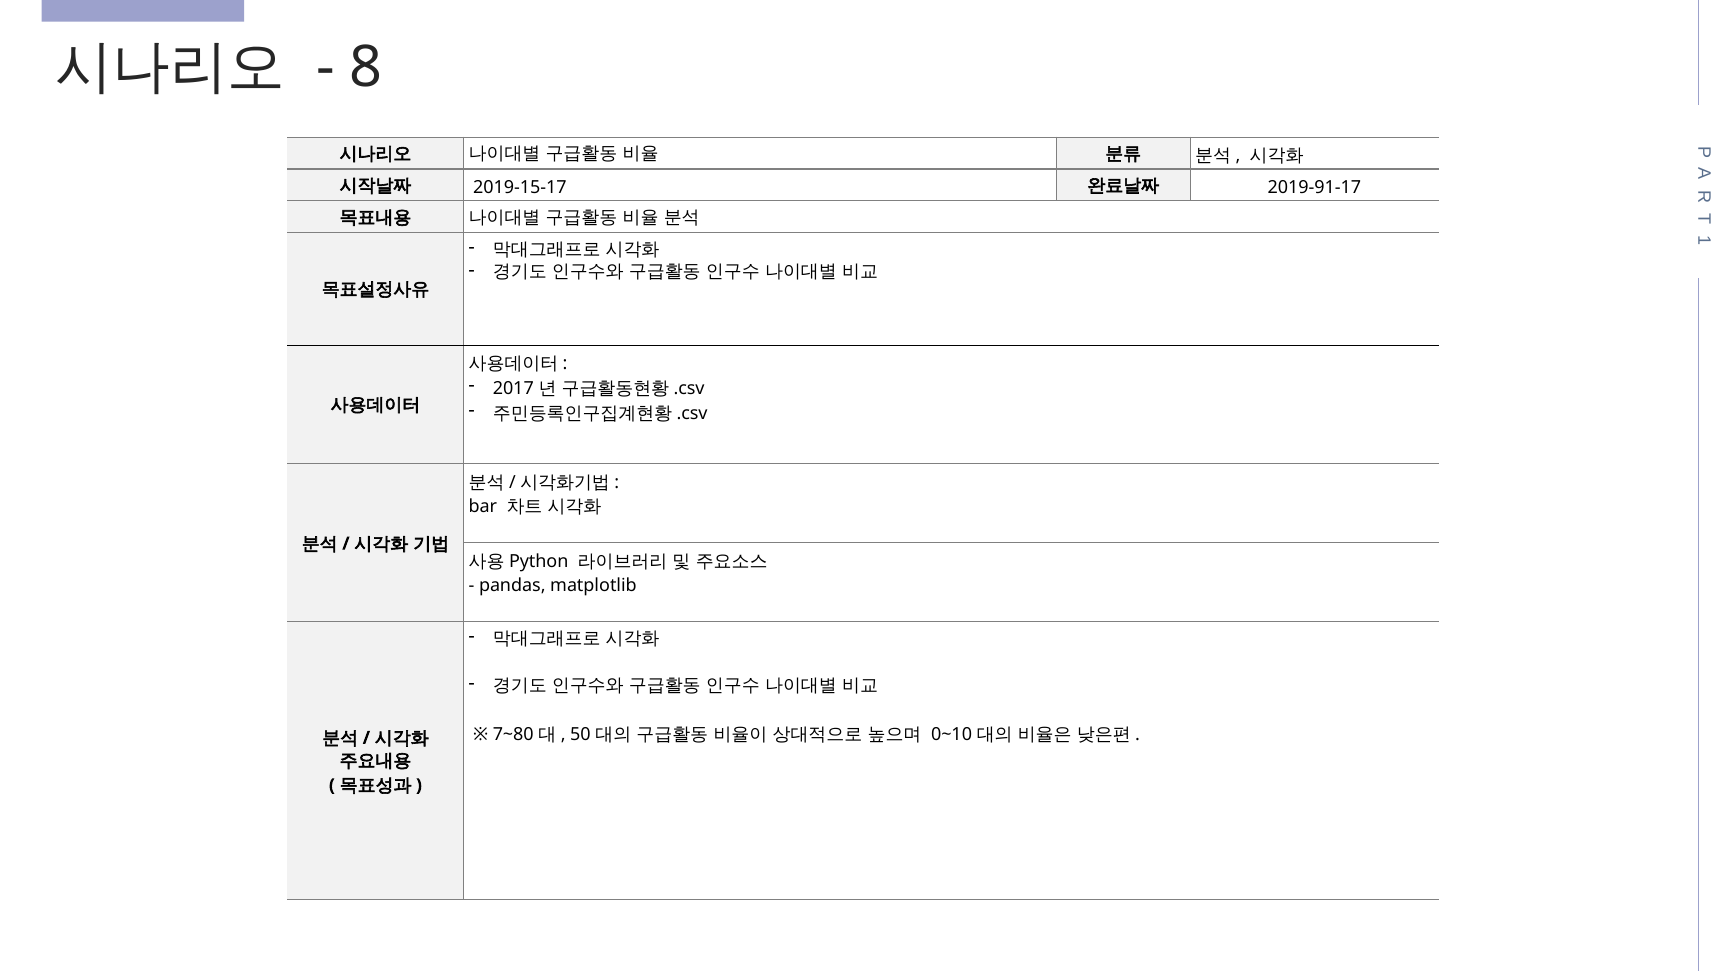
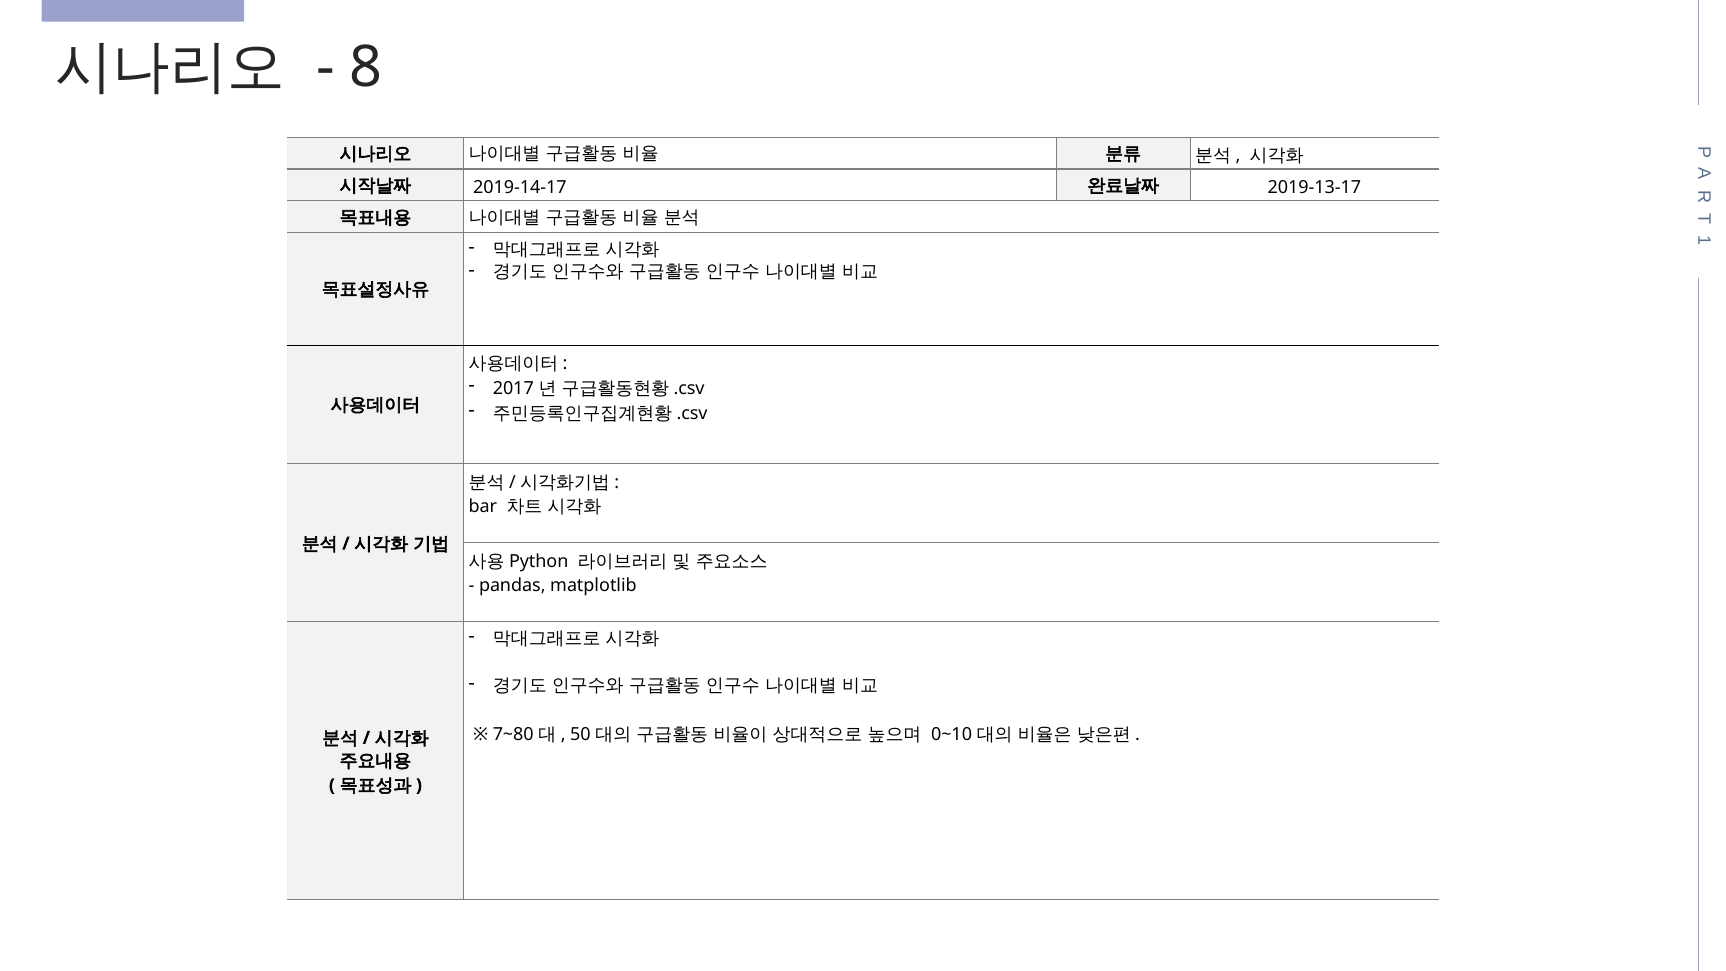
2019-15-17: 2019-15-17 -> 2019-14-17 (520, 187)
2019-91-17: 2019-91-17 -> 2019-13-17 (1314, 187)
